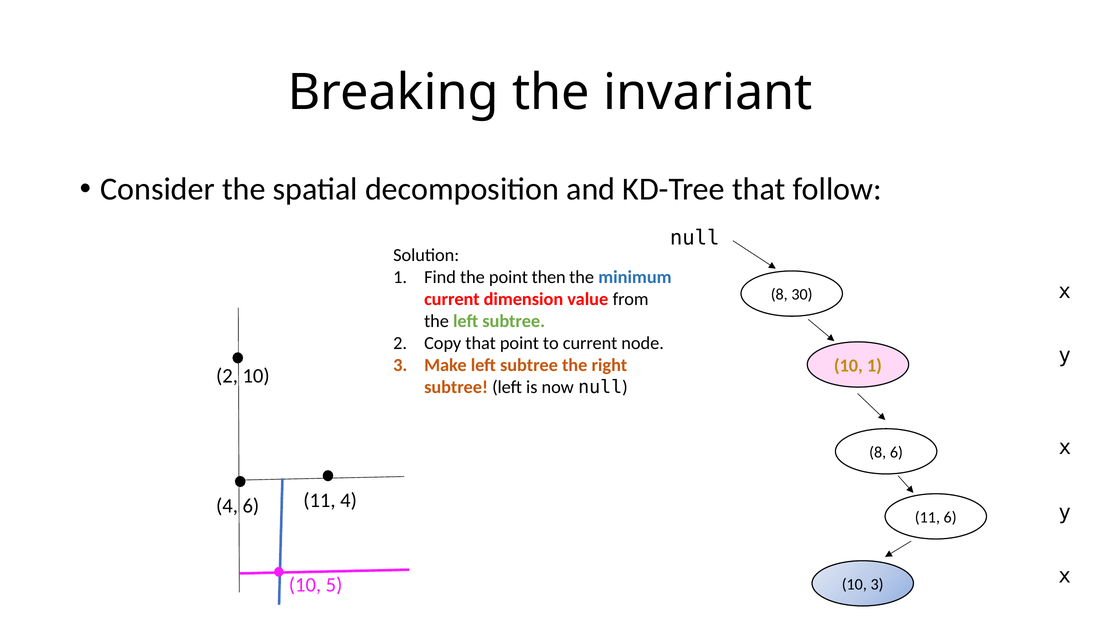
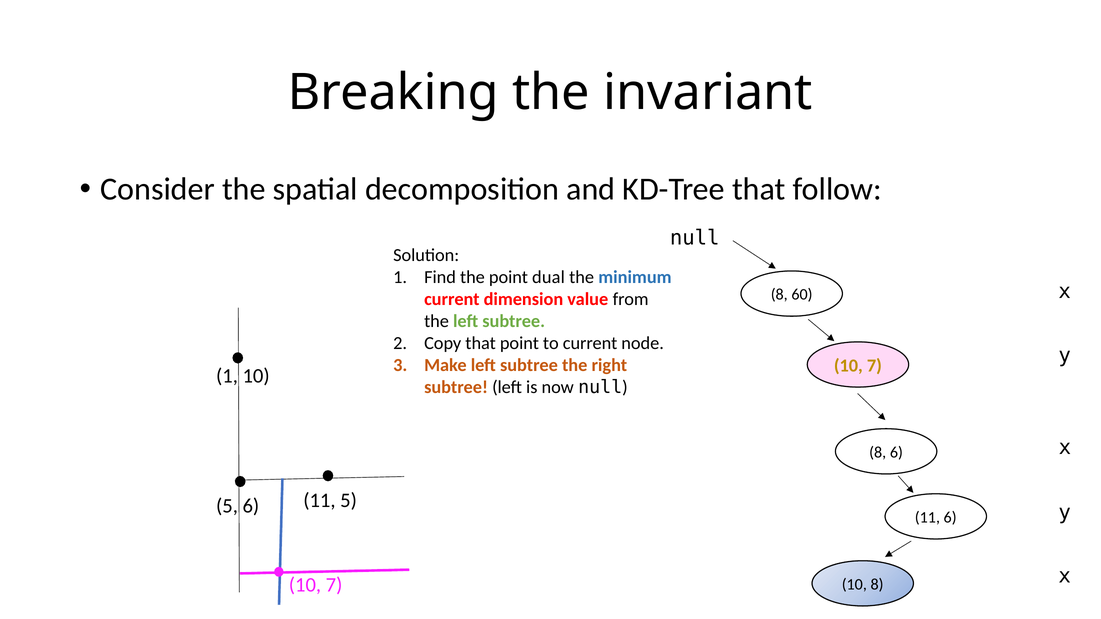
then: then -> dual (548, 277)
30: 30 -> 60 (802, 295)
1: 1 -> 7 (874, 366)
2: 2 -> 1 (227, 376)
4: 4 -> 5 (227, 506)
11 4: 4 -> 5 (349, 501)
5: 5 -> 7 (334, 585)
10 3: 3 -> 8 (877, 585)
